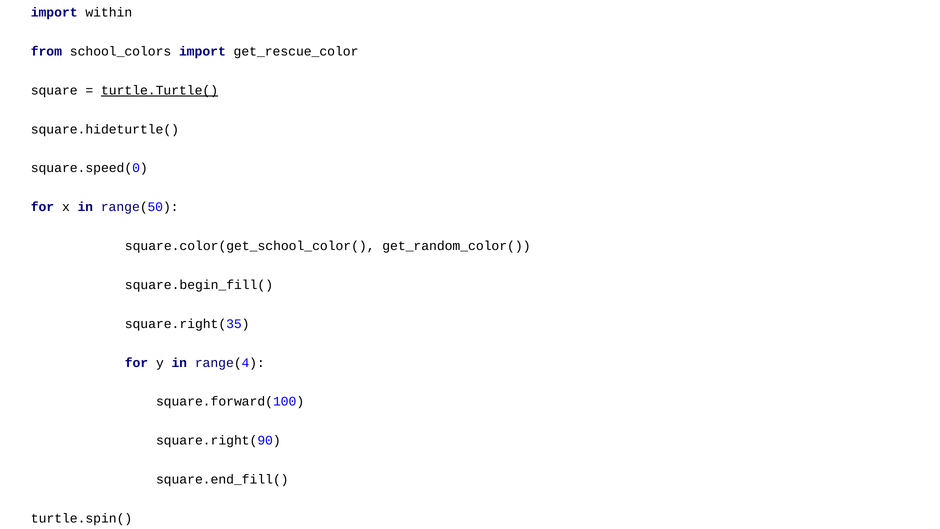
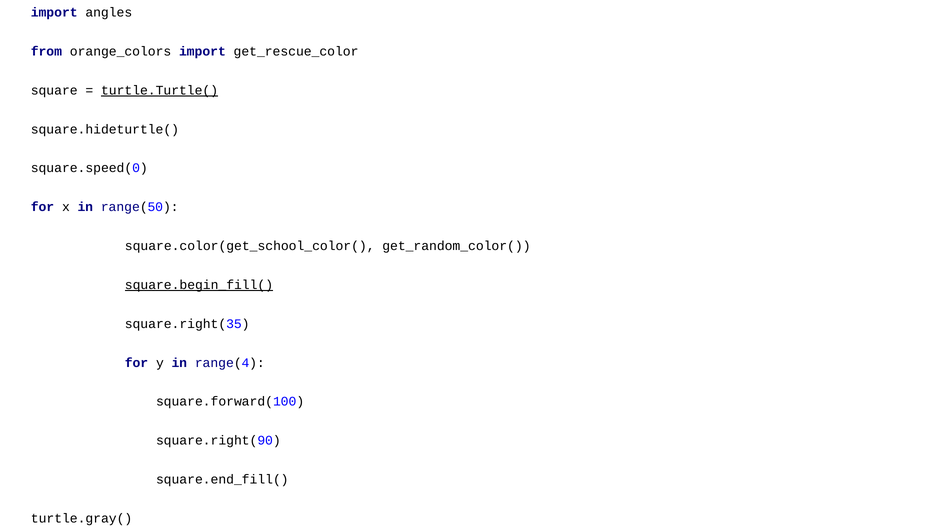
within: within -> angles (109, 12)
school_colors: school_colors -> orange_colors (121, 51)
square.begin_fill( underline: none -> present (199, 285)
turtle.spin(: turtle.spin( -> turtle.gray( (82, 518)
